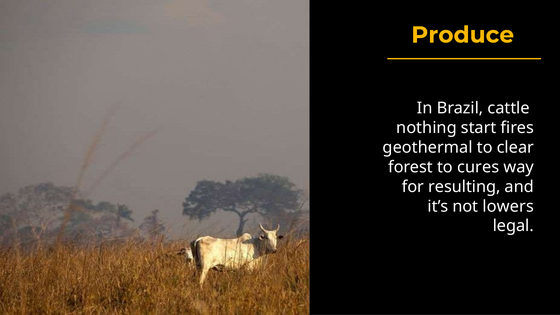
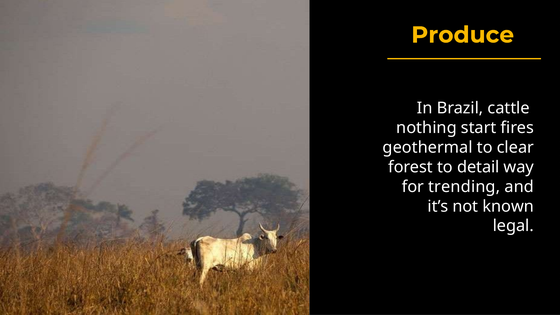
cures: cures -> detail (478, 167)
resulting: resulting -> trending (464, 187)
lowers: lowers -> known (508, 206)
